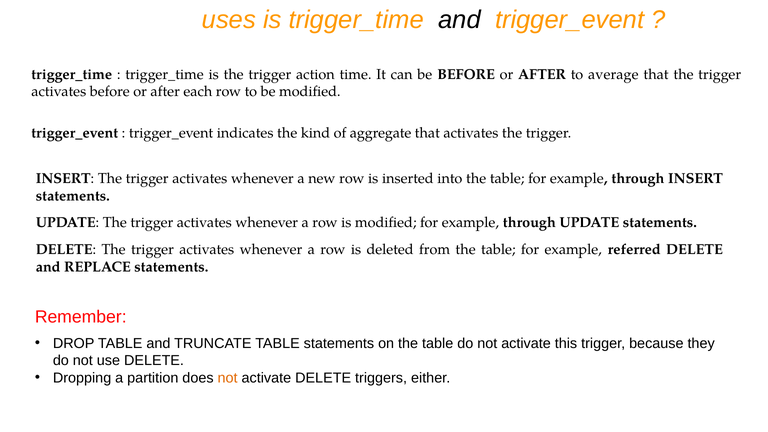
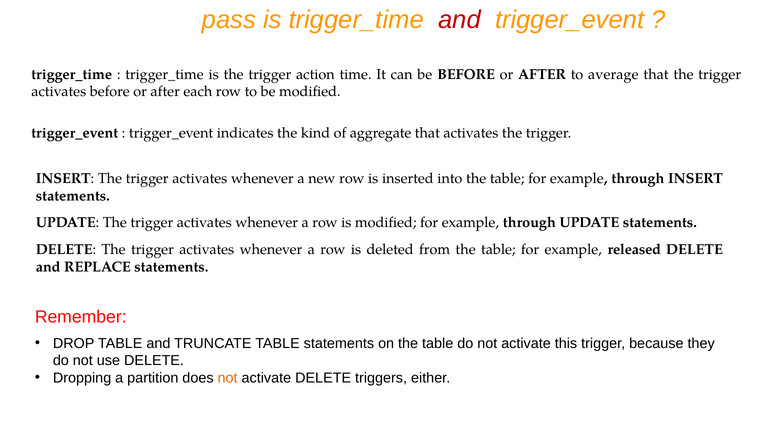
uses: uses -> pass (229, 20)
and colour: black -> red (459, 20)
referred: referred -> released (634, 250)
